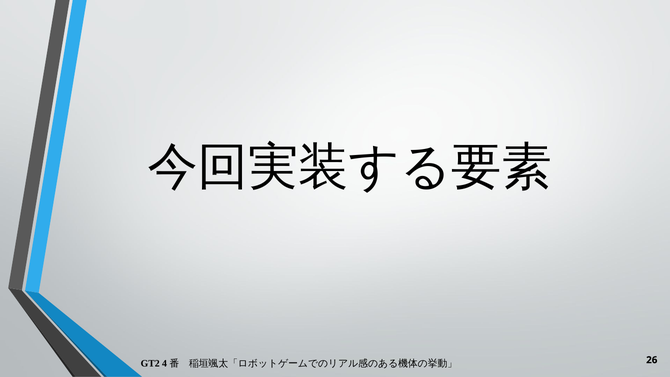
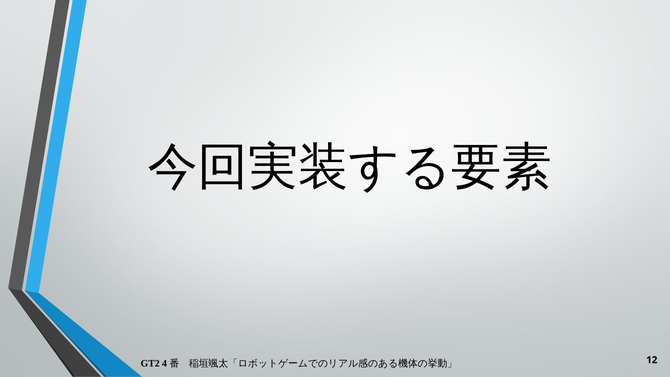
26: 26 -> 12 (652, 360)
